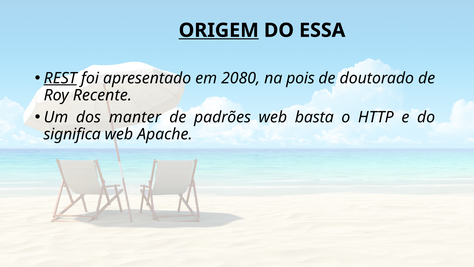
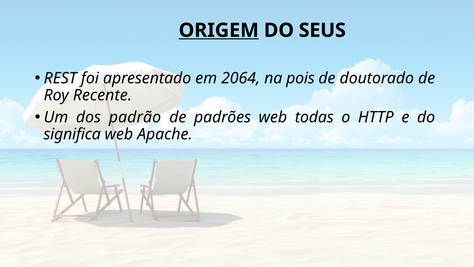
ESSA: ESSA -> SEUS (322, 30)
REST underline: present -> none (60, 78)
2080: 2080 -> 2064 (241, 78)
manter: manter -> padrão (135, 117)
basta: basta -> todas (314, 117)
